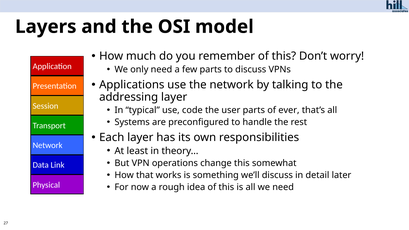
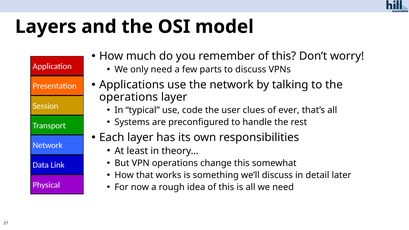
addressing: addressing -> operations (129, 97)
user parts: parts -> clues (254, 110)
